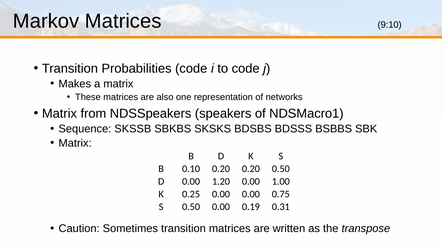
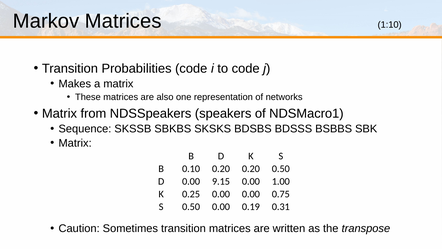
9:10: 9:10 -> 1:10 (390, 25)
1.20: 1.20 -> 9.15 (221, 181)
